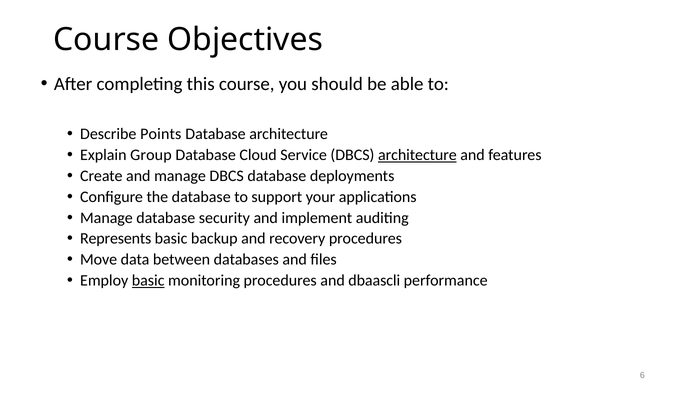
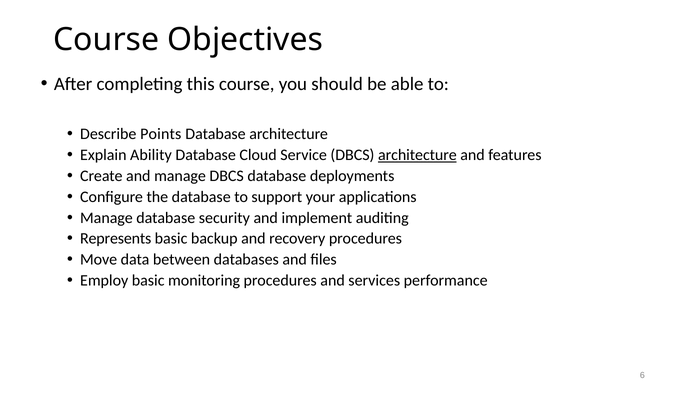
Group: Group -> Ability (151, 155)
basic underline: present -> none (148, 280)
dbaascli: dbaascli -> services (374, 280)
